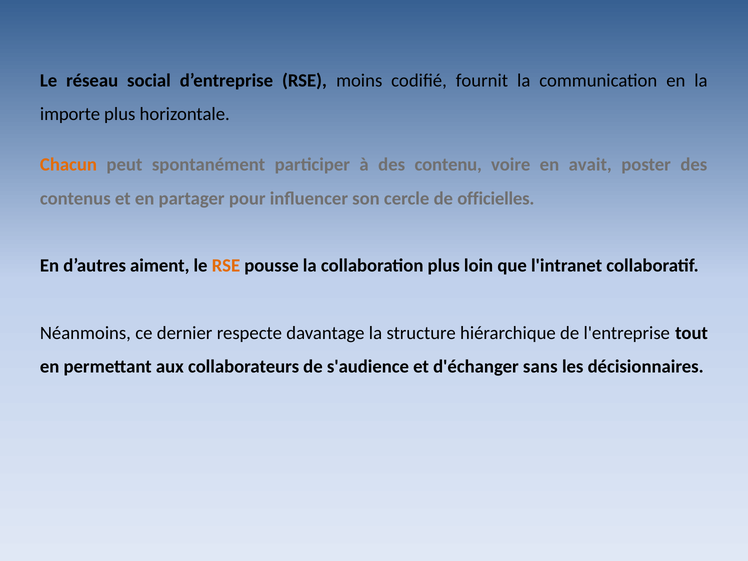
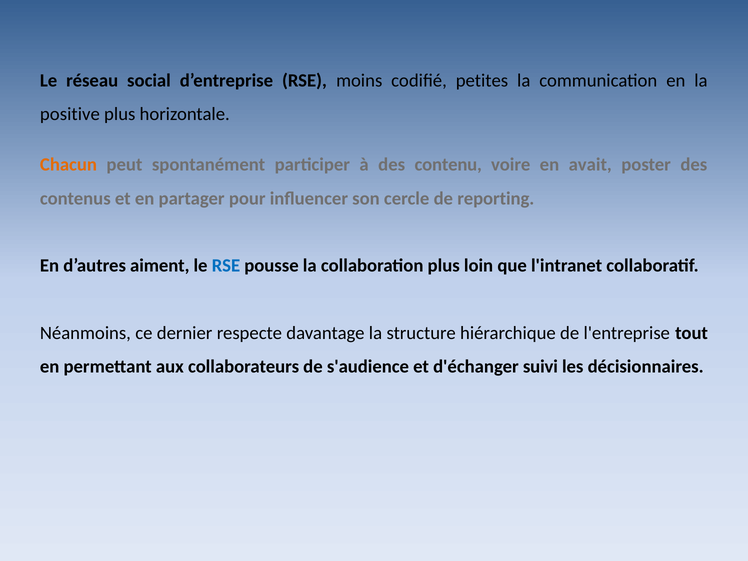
fournit: fournit -> petites (482, 81)
importe: importe -> positive (70, 114)
officielles: officielles -> reporting (496, 198)
RSE colour: orange -> blue (226, 266)
sans: sans -> suivi (540, 367)
